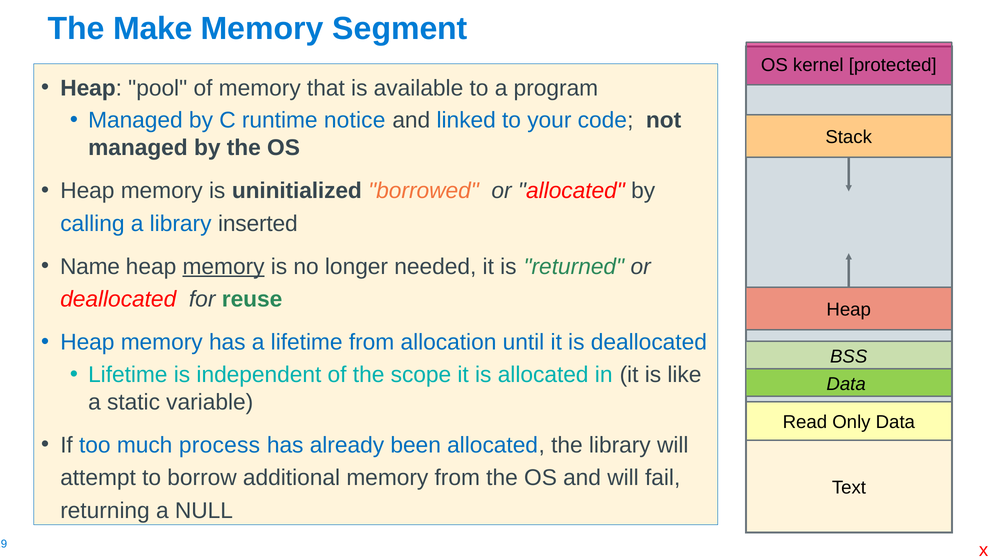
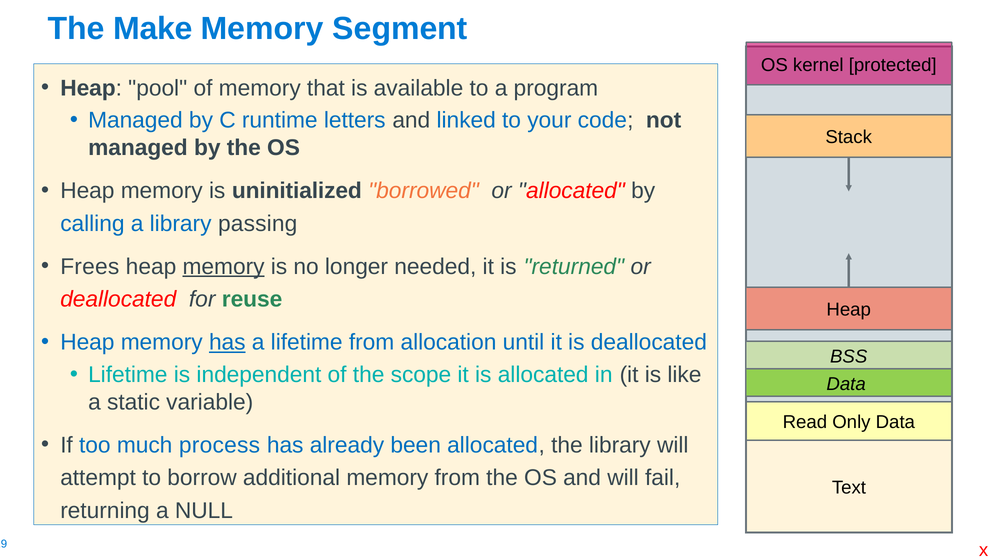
notice: notice -> letters (355, 121)
inserted: inserted -> passing (258, 224)
Name: Name -> Frees (90, 267)
has underline: none -> present (227, 343)
